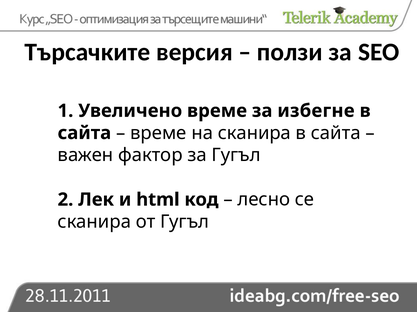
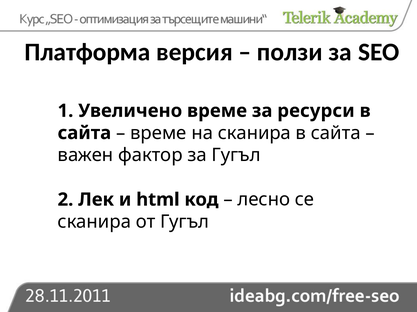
Търсачките: Търсачките -> Платформа (88, 52)
избегне: избегне -> ресурси (316, 111)
